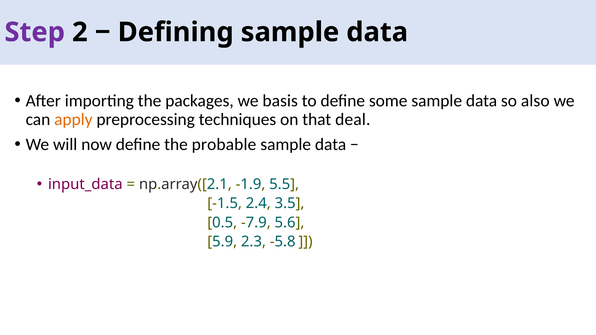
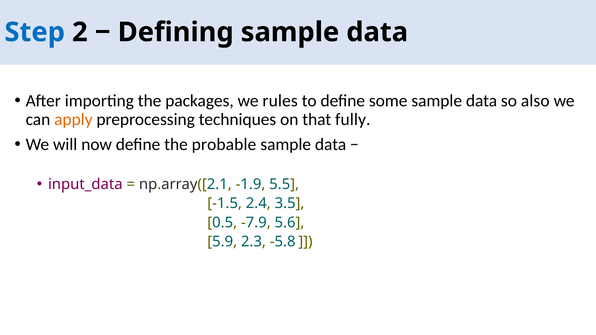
Step colour: purple -> blue (35, 32)
basis: basis -> rules (280, 101)
deal: deal -> fully (353, 120)
